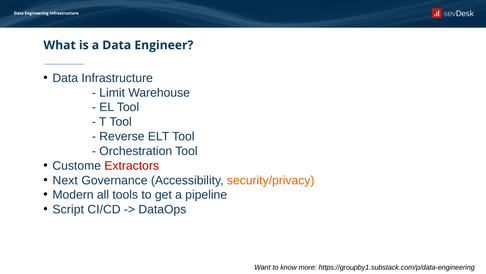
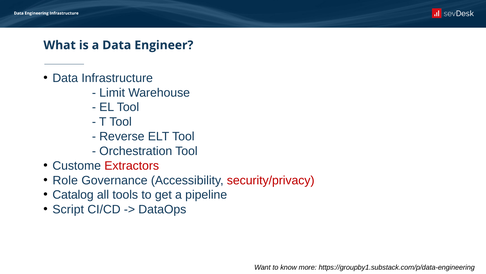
Next: Next -> Role (65, 180)
security/privacy colour: orange -> red (271, 180)
Modern: Modern -> Catalog (73, 195)
